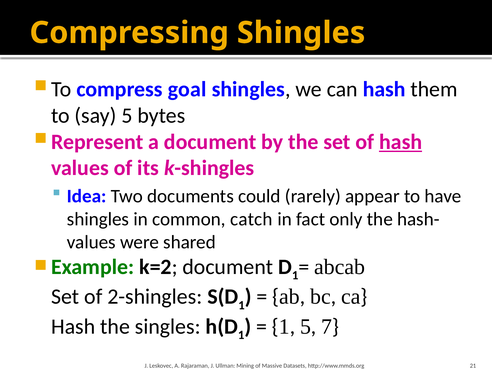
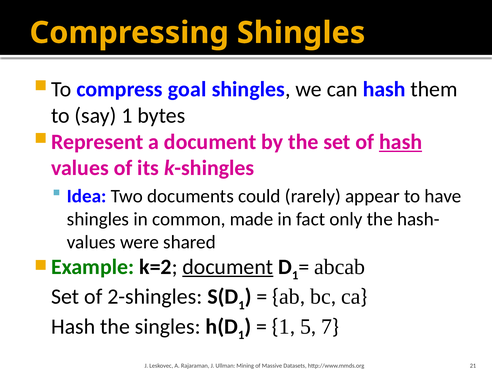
say 5: 5 -> 1 (127, 116)
catch: catch -> made (252, 219)
document underline: none -> present (228, 267)
